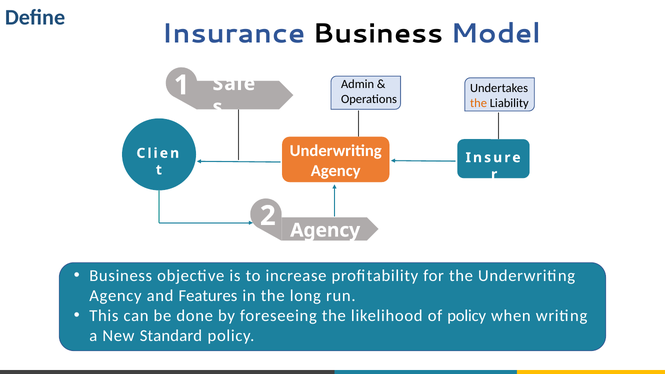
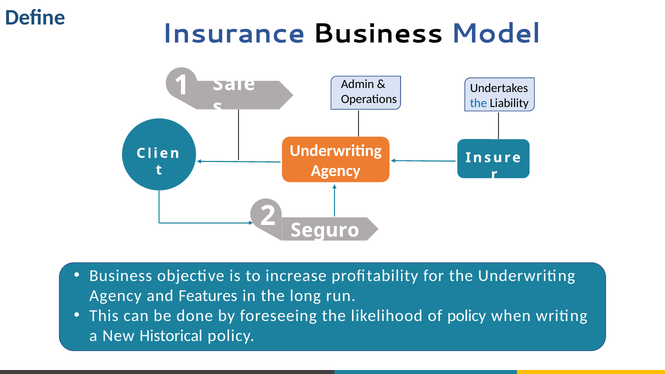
the colour: orange -> blue (479, 103)
2 Agency: Agency -> Seguro (325, 230)
Standard: Standard -> Historical (171, 336)
